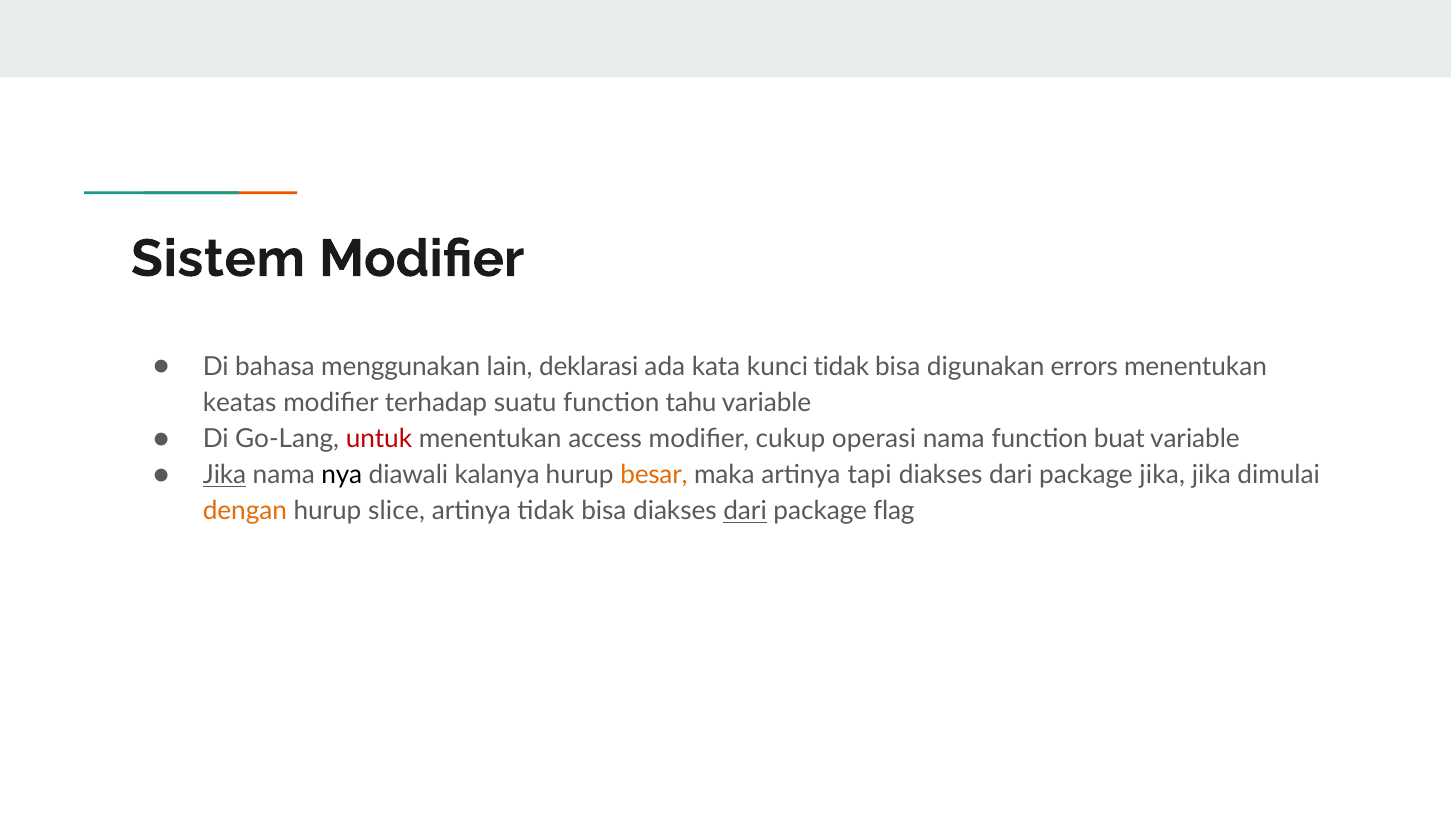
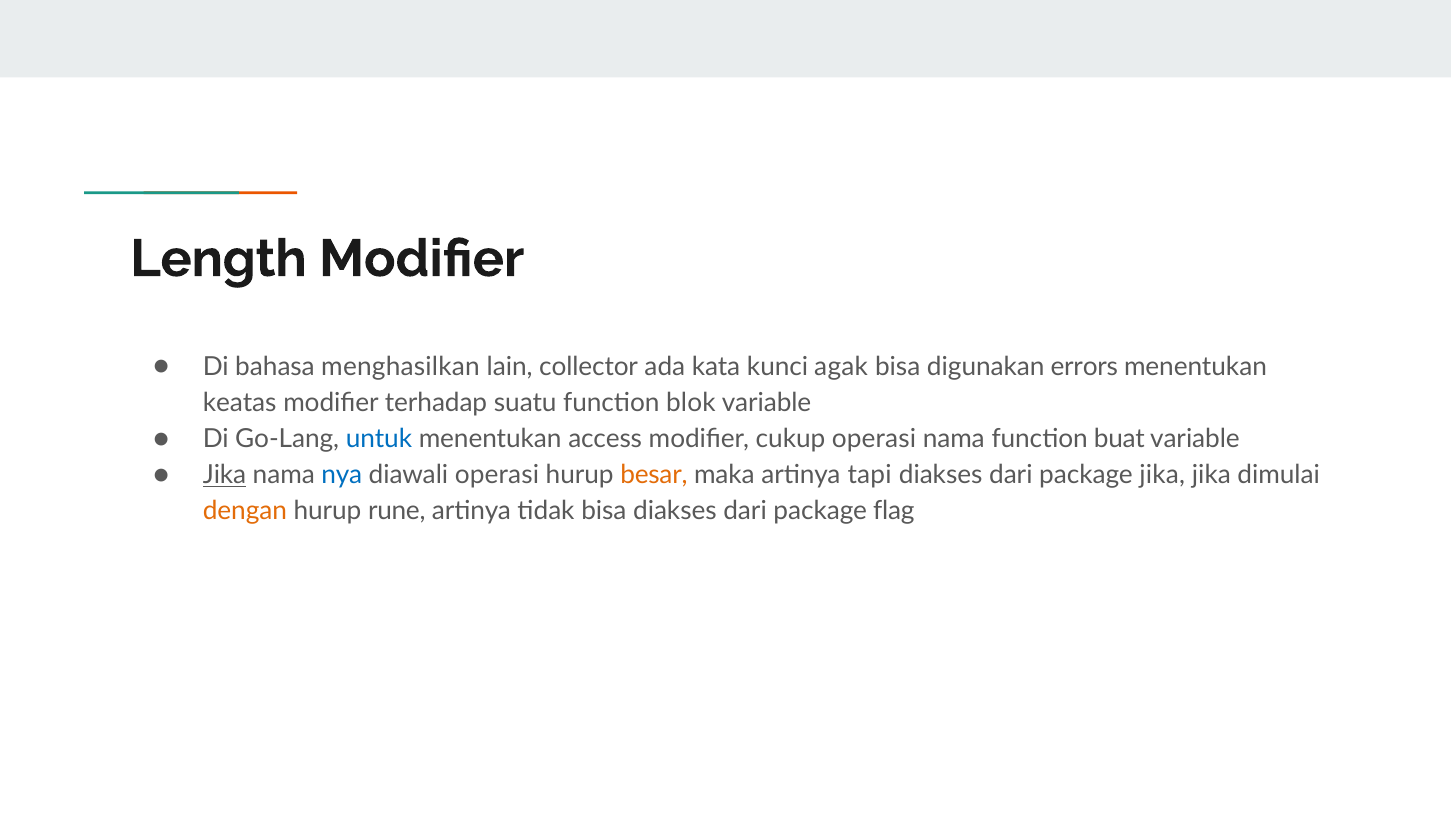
Sistem: Sistem -> Length (219, 259)
menggunakan: menggunakan -> menghasilkan (401, 367)
deklarasi: deklarasi -> collector (589, 367)
kunci tidak: tidak -> agak (841, 367)
tahu: tahu -> blok (691, 403)
untuk colour: red -> blue (379, 439)
nya colour: black -> blue (342, 475)
diawali kalanya: kalanya -> operasi (497, 475)
slice: slice -> rune (397, 511)
dari underline: present -> none (745, 511)
